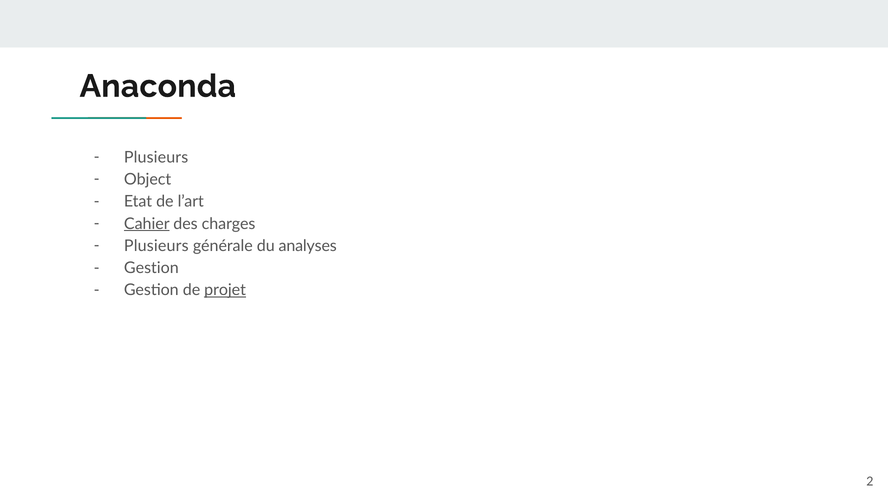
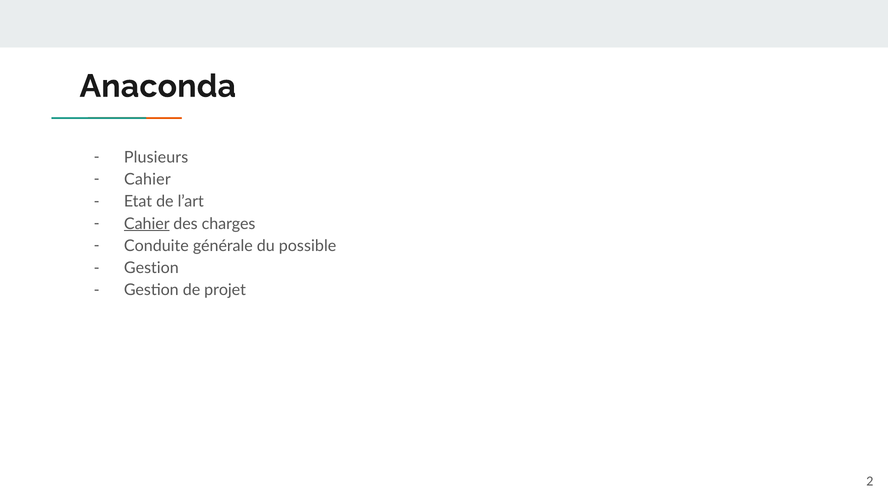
Object: Object -> Cahier (147, 179)
Plusieurs: Plusieurs -> Conduite (156, 246)
analyses: analyses -> possible (308, 246)
projet underline: present -> none (225, 290)
